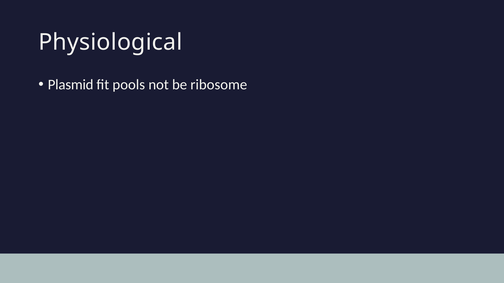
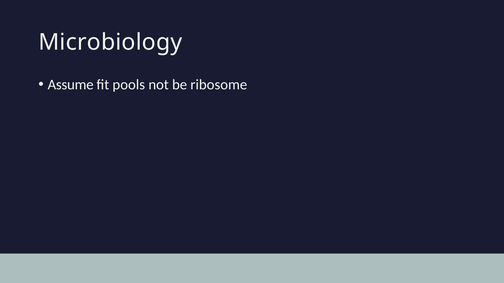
Physiological: Physiological -> Microbiology (110, 42)
Plasmid: Plasmid -> Assume (71, 85)
